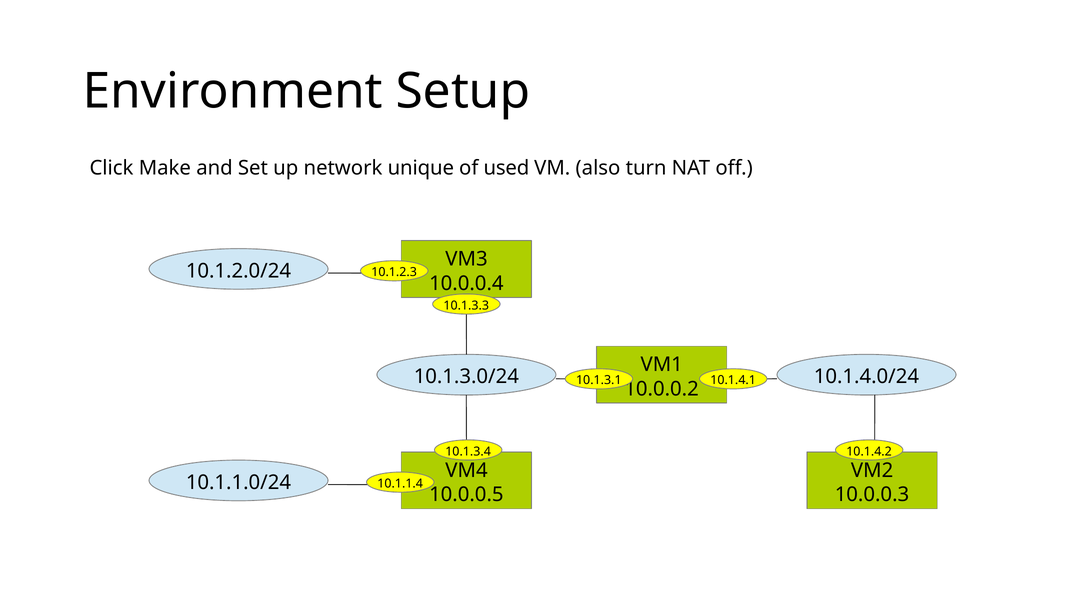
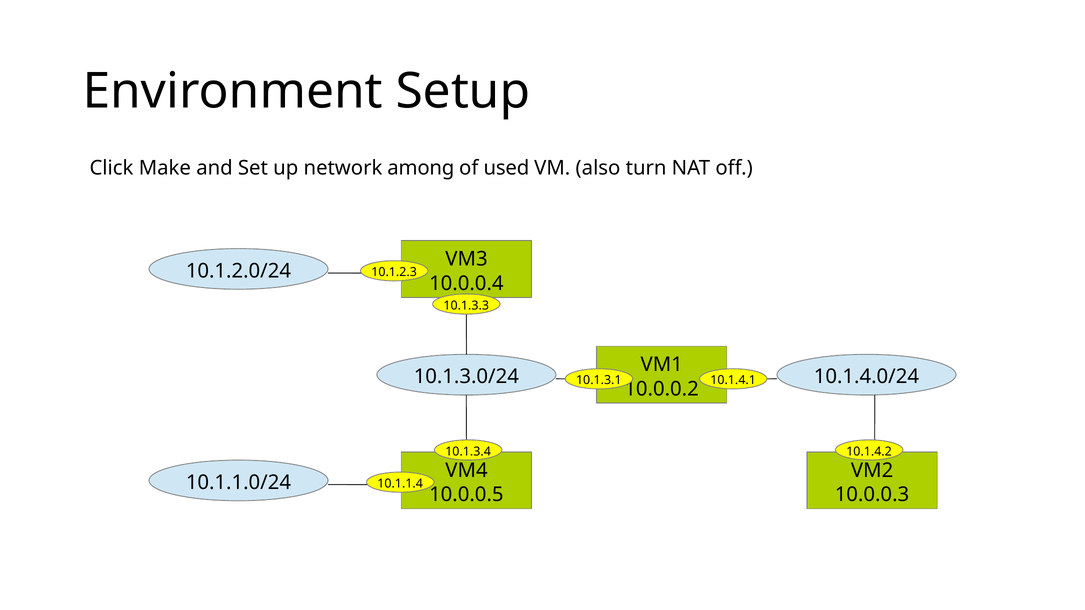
unique: unique -> among (421, 168)
